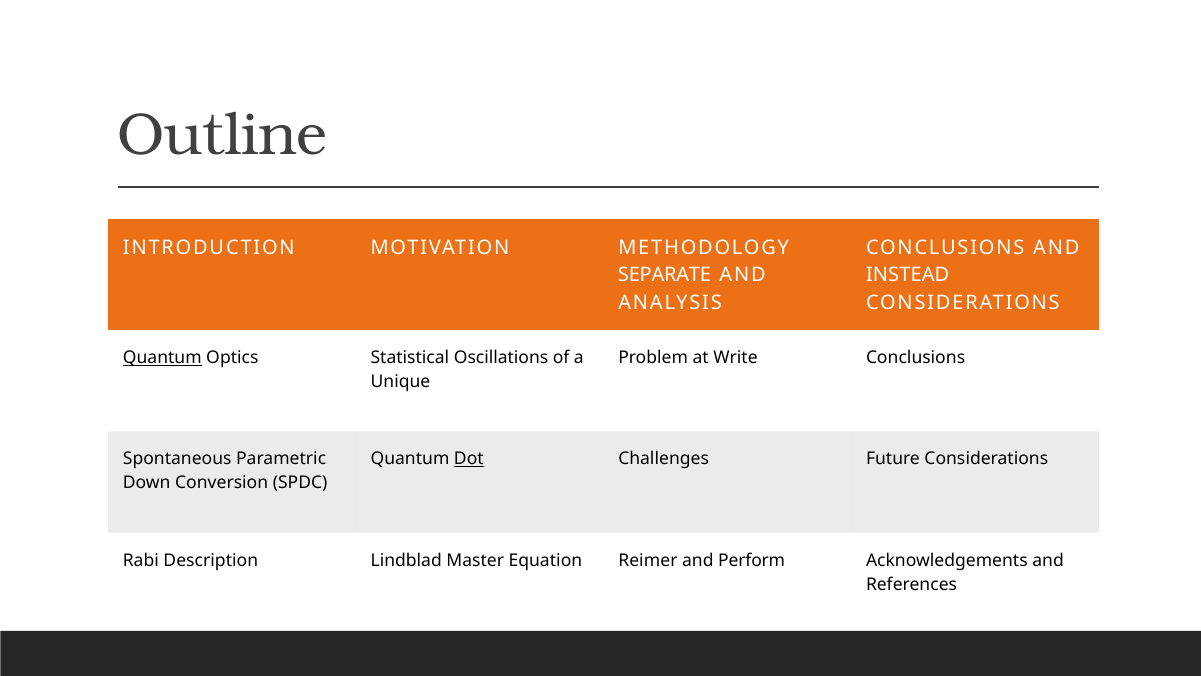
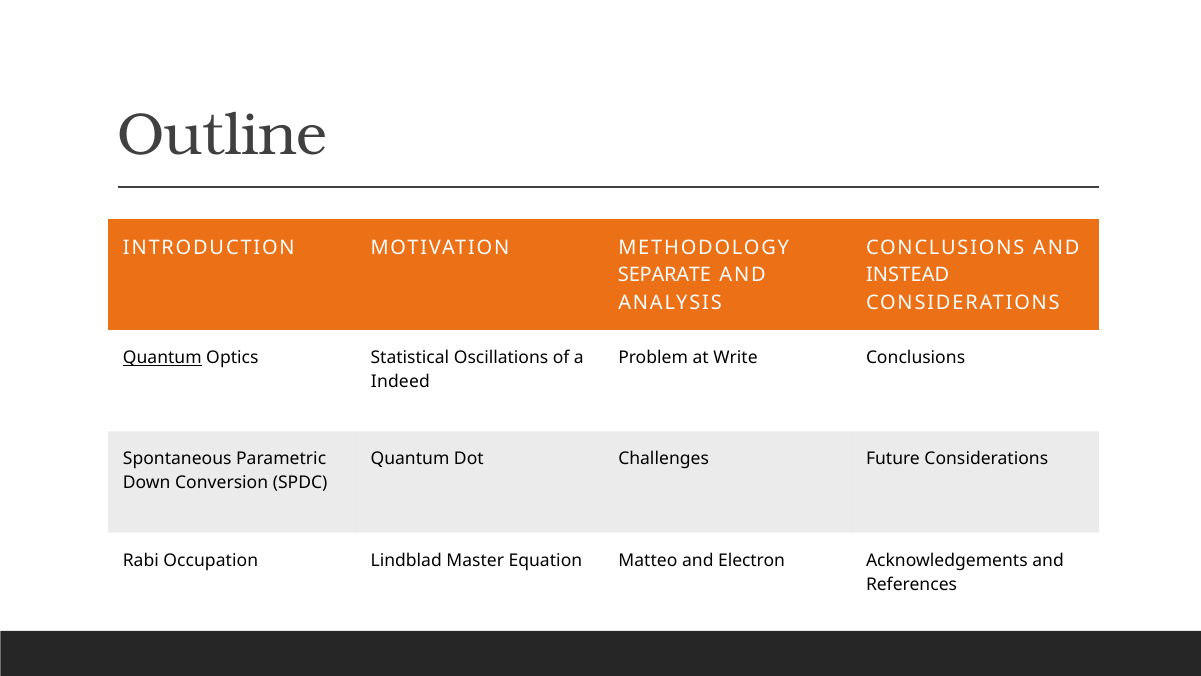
Unique: Unique -> Indeed (400, 381)
Dot underline: present -> none (469, 459)
Description: Description -> Occupation (211, 560)
Reimer: Reimer -> Matteo (648, 560)
Perform: Perform -> Electron (752, 560)
